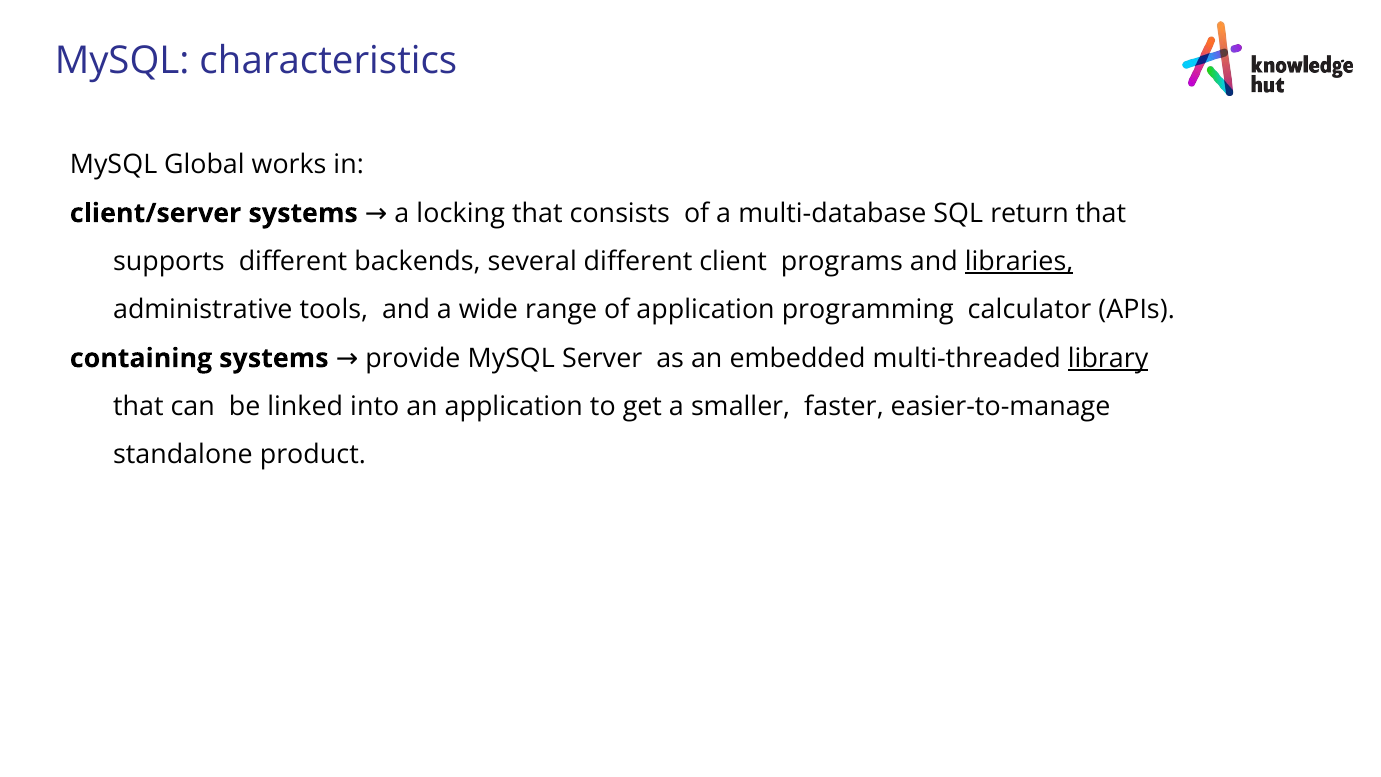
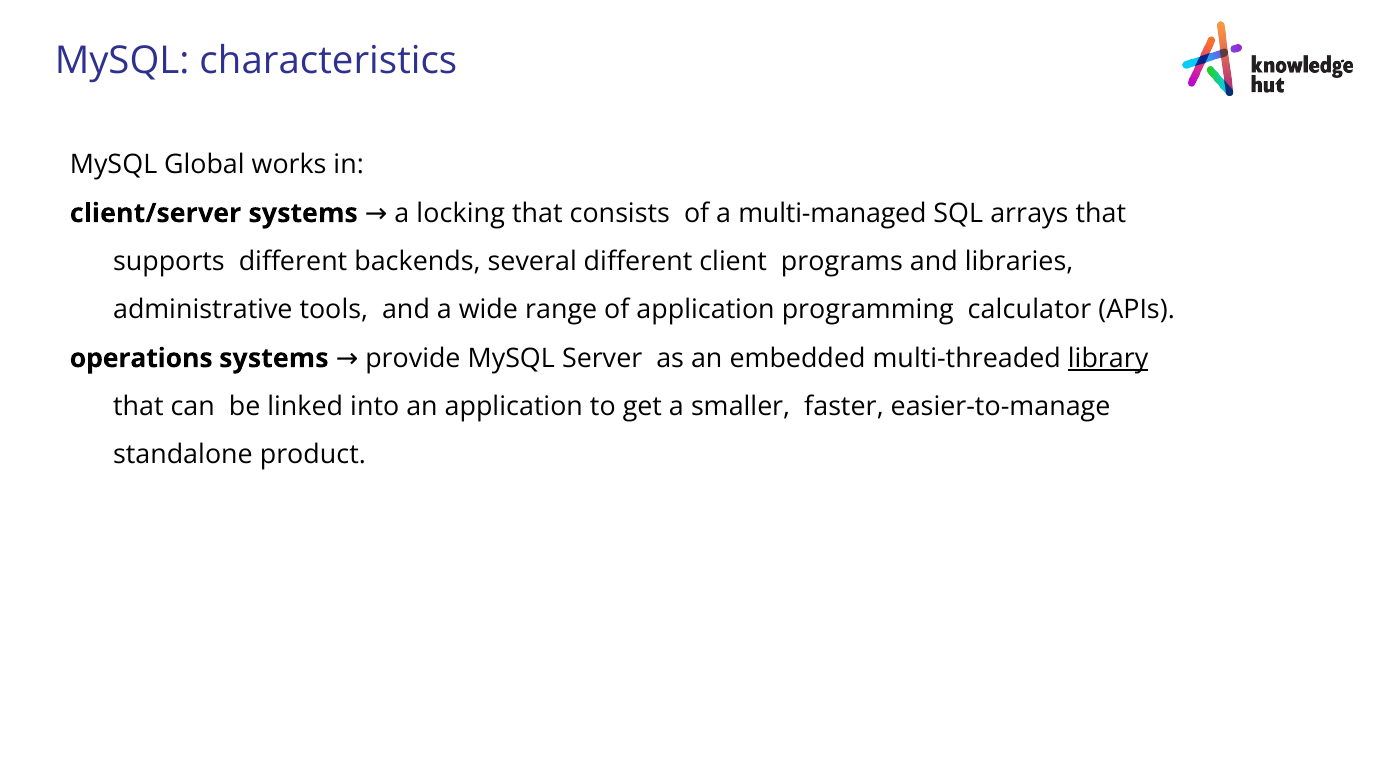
multi-database: multi-database -> multi-managed (832, 213)
return: return -> arrays (1029, 213)
libraries underline: present -> none (1019, 262)
containing: containing -> operations (141, 358)
